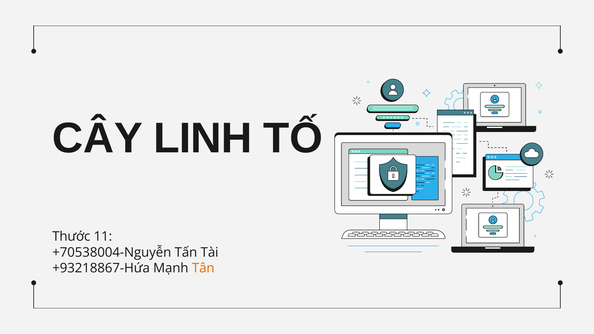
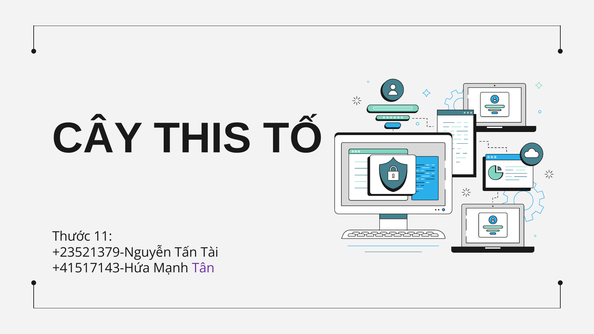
LINH: LINH -> THIS (203, 138)
+70538004-Nguyễn: +70538004-Nguyễn -> +23521379-Nguyễn (112, 252)
+93218867-Hứa: +93218867-Hứa -> +41517143-Hứa (101, 268)
Tân colour: orange -> purple (203, 268)
